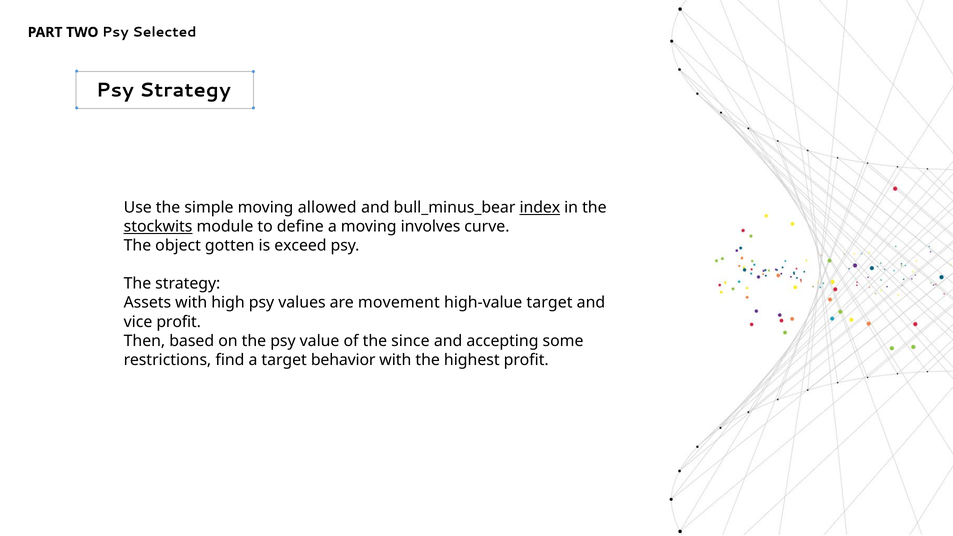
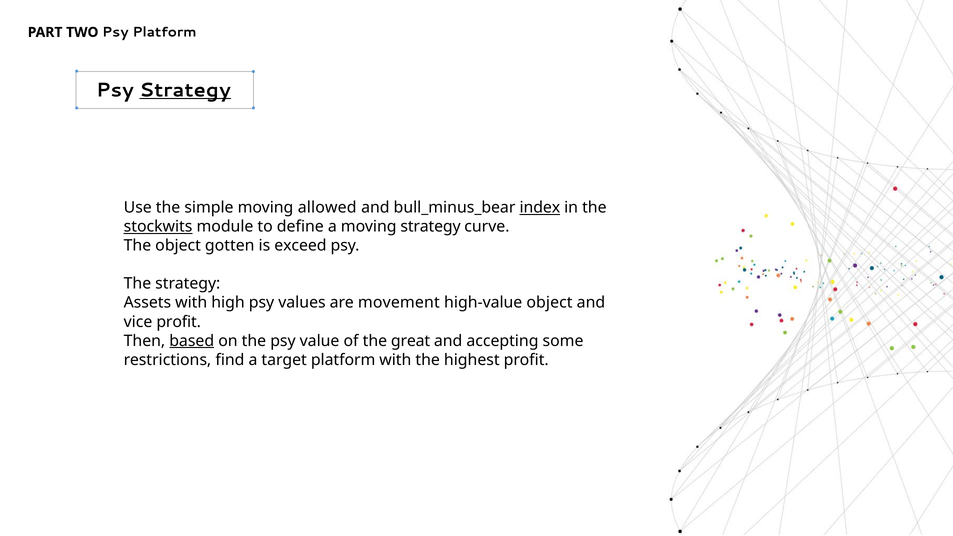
Psy Selected: Selected -> Platform (165, 32)
Strategy underline: none -> present (185, 90)
moving involves: involves -> strategy (431, 227)
high-value target: target -> object (550, 303)
based underline: none -> present (192, 341)
since: since -> great (411, 341)
target behavior: behavior -> platform (343, 360)
